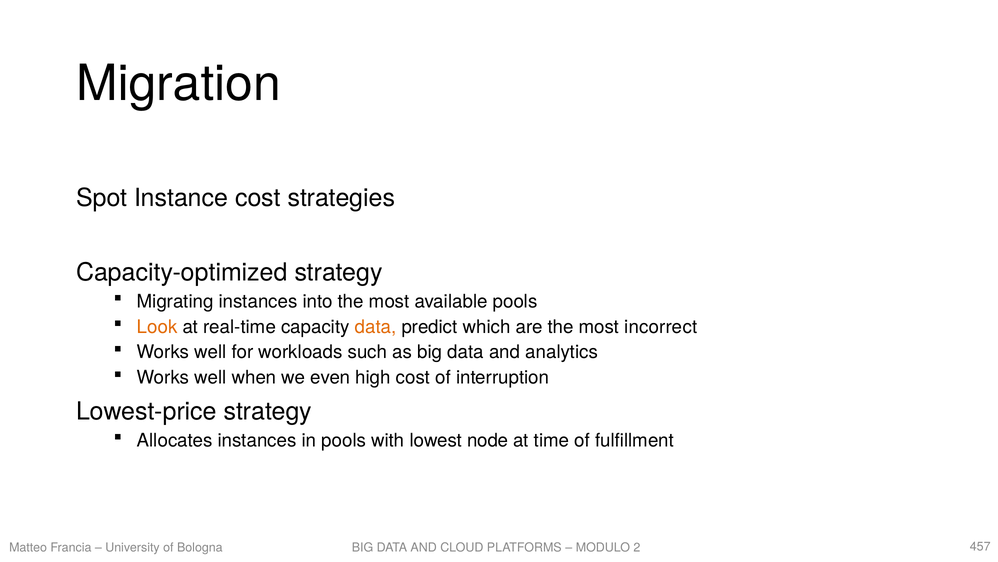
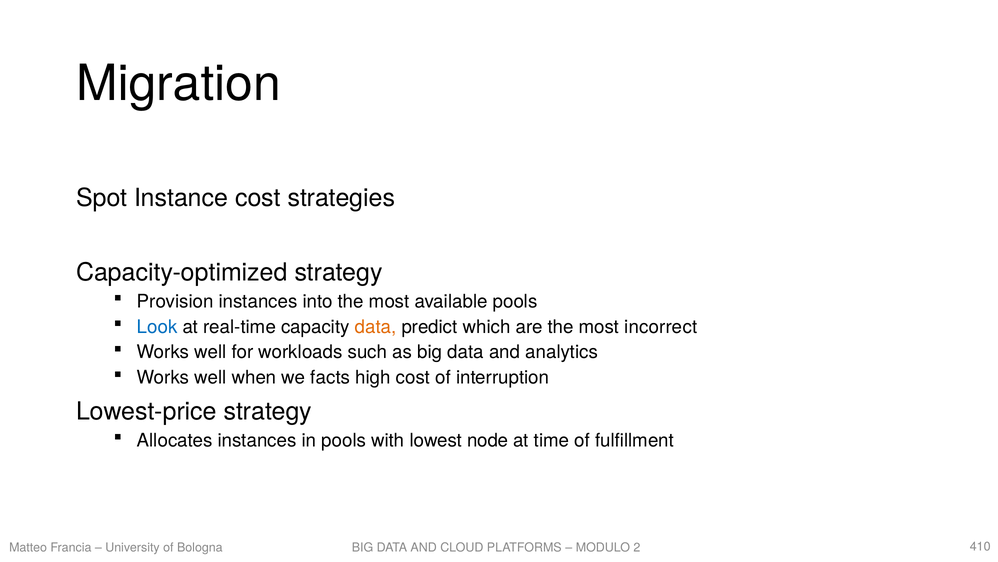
Migrating: Migrating -> Provision (175, 301)
Look colour: orange -> blue (157, 326)
even: even -> facts (330, 377)
457: 457 -> 410 (980, 546)
